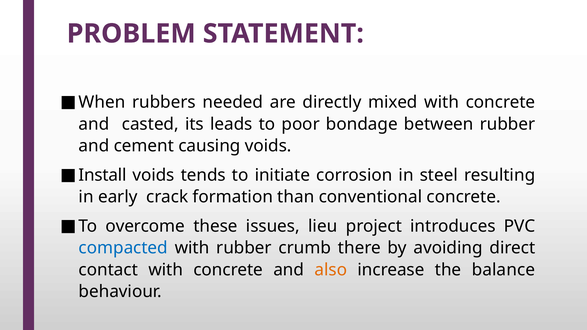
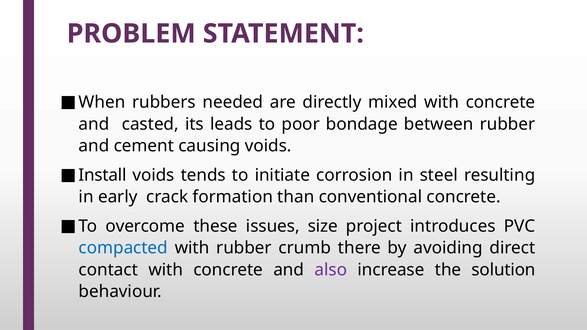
lieu: lieu -> size (323, 226)
also colour: orange -> purple (331, 270)
balance: balance -> solution (504, 270)
